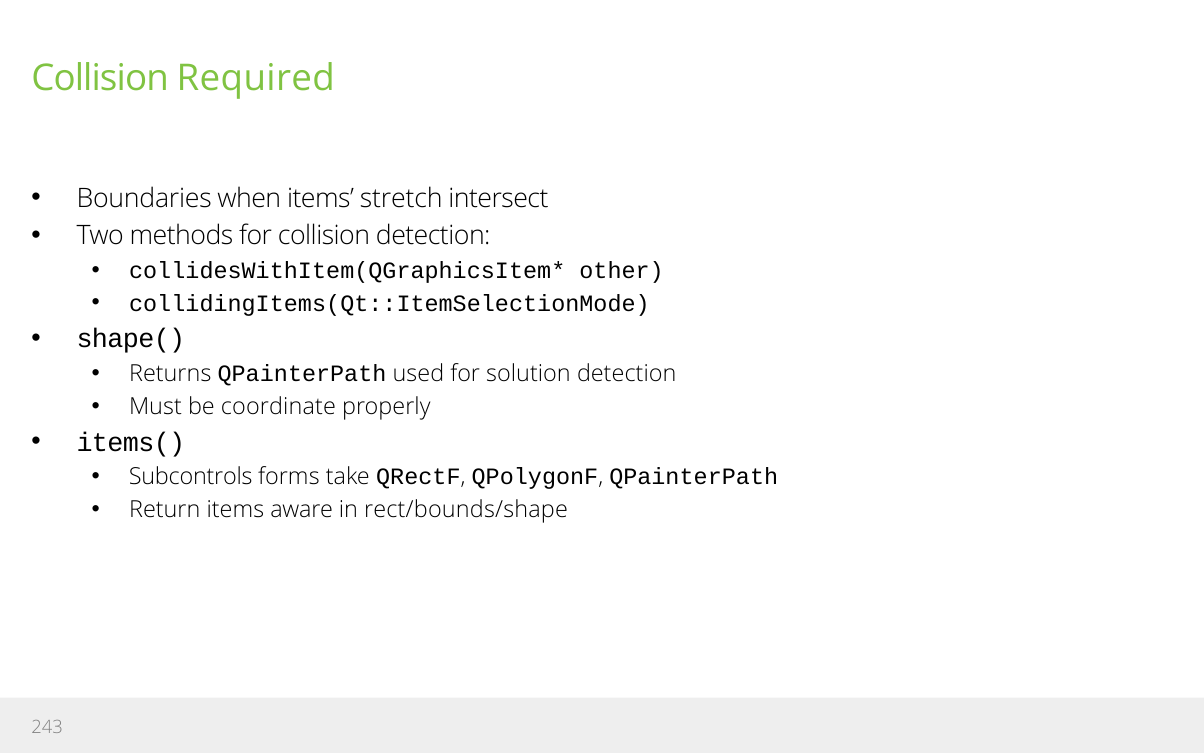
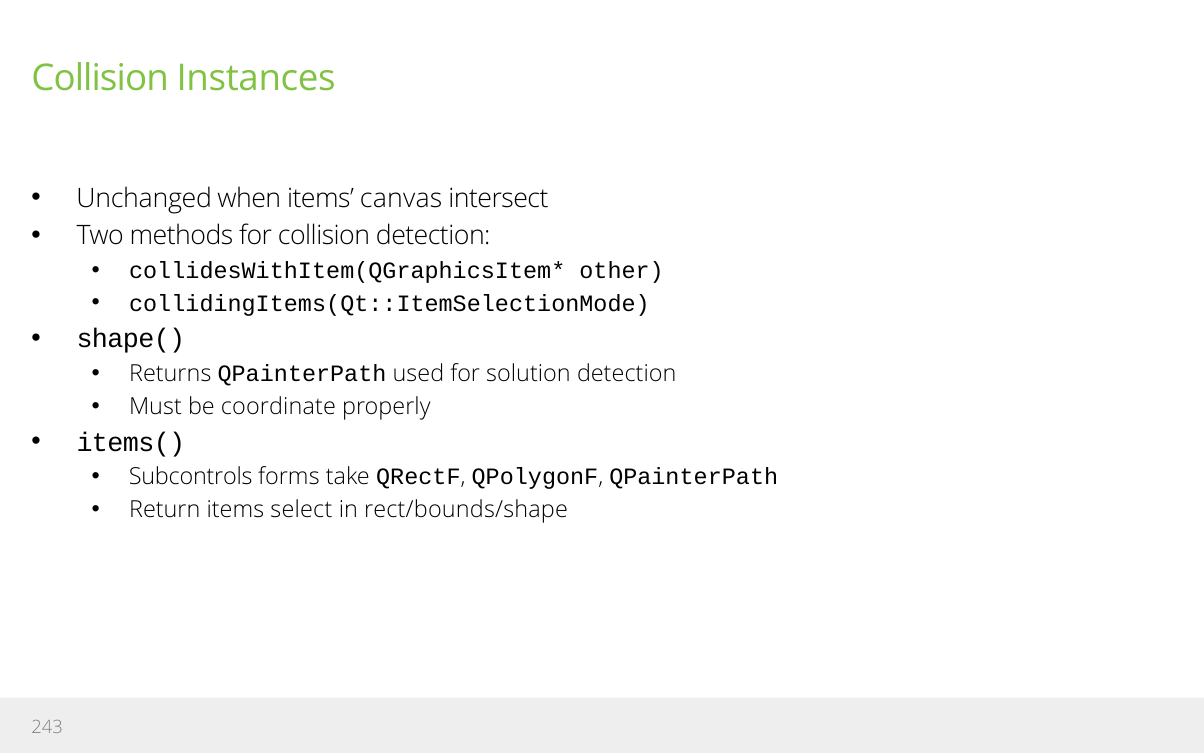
Required: Required -> Instances (256, 78)
Boundaries: Boundaries -> Unchanged (144, 198)
stretch: stretch -> canvas (401, 198)
aware: aware -> select (301, 509)
